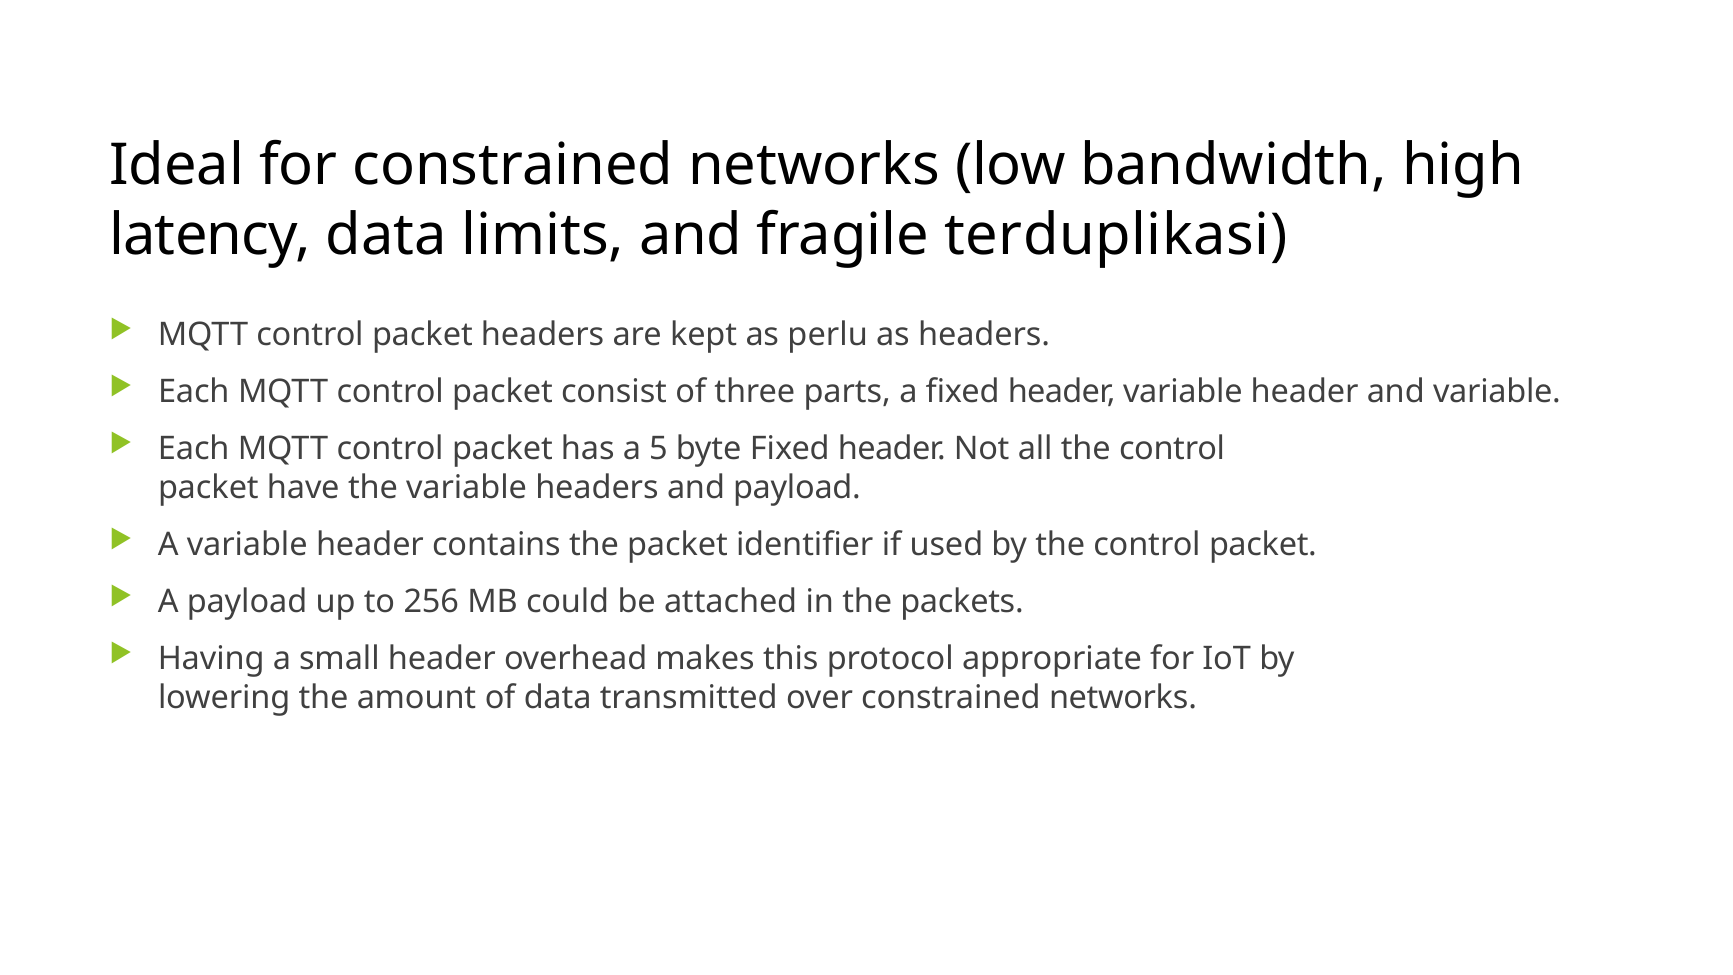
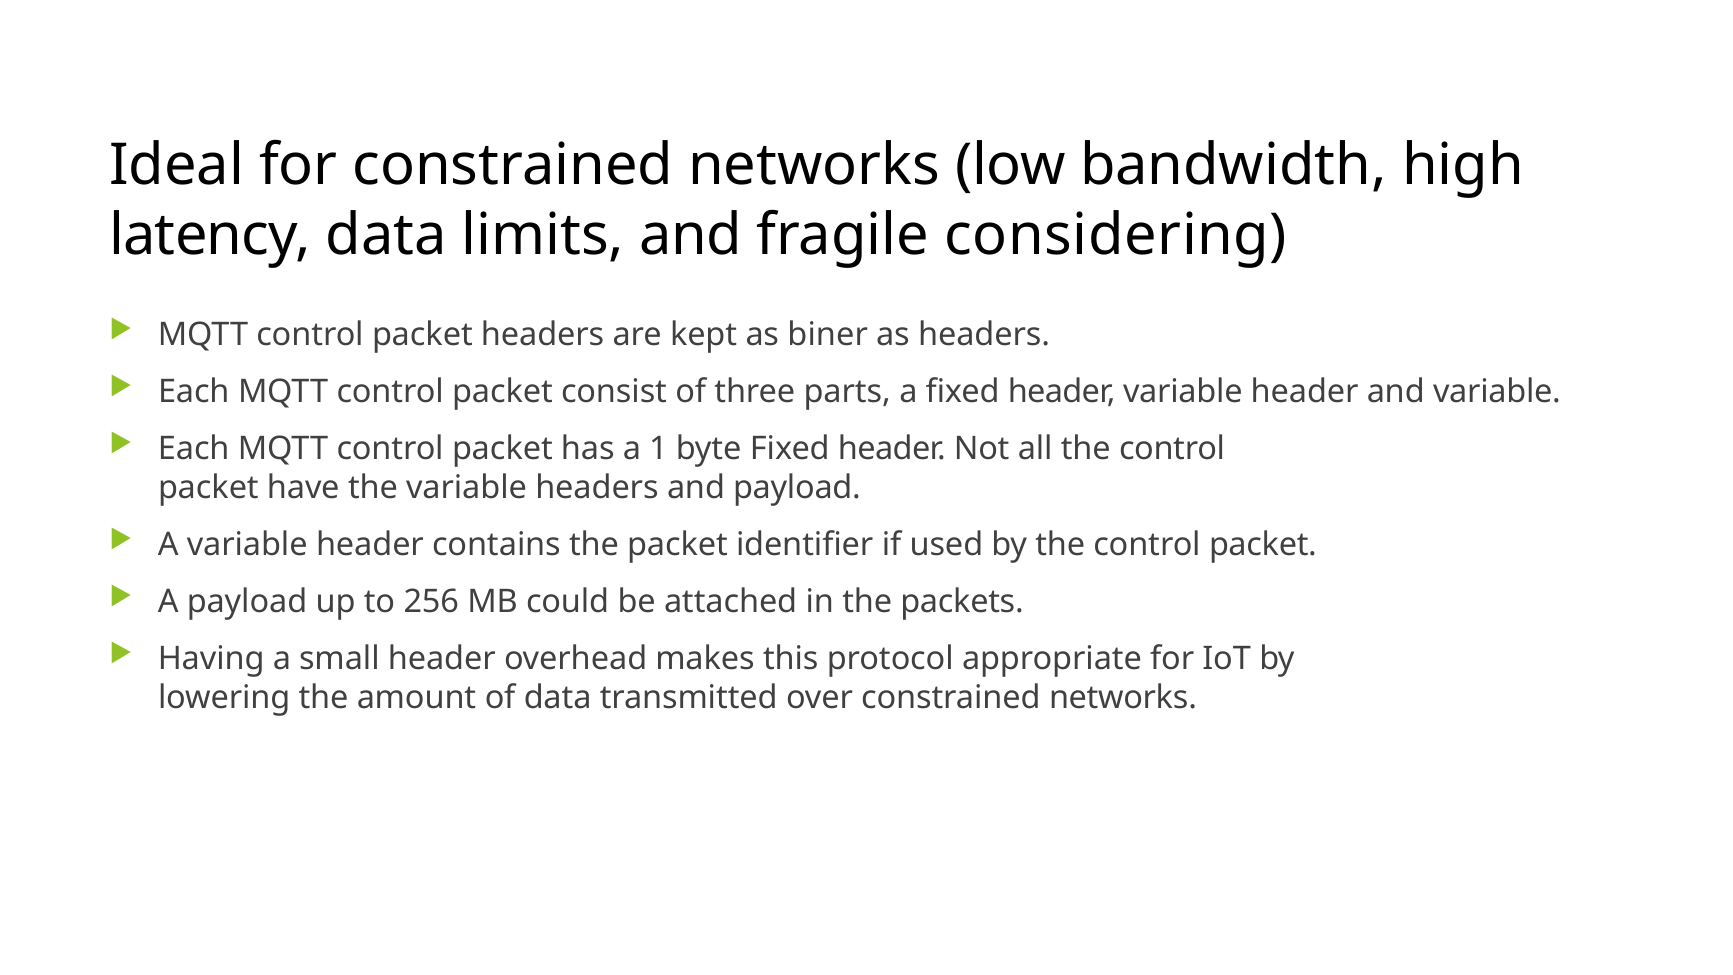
terduplikasi: terduplikasi -> considering (1116, 235)
perlu: perlu -> biner (828, 334)
5: 5 -> 1 (658, 448)
